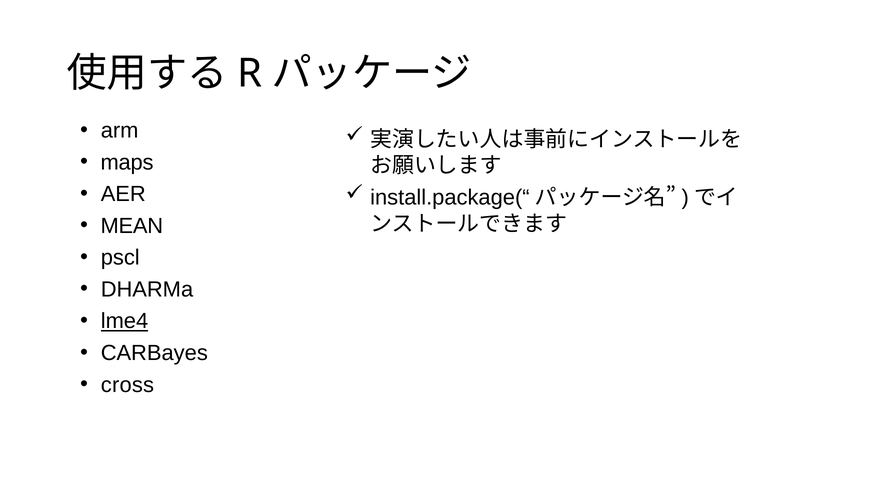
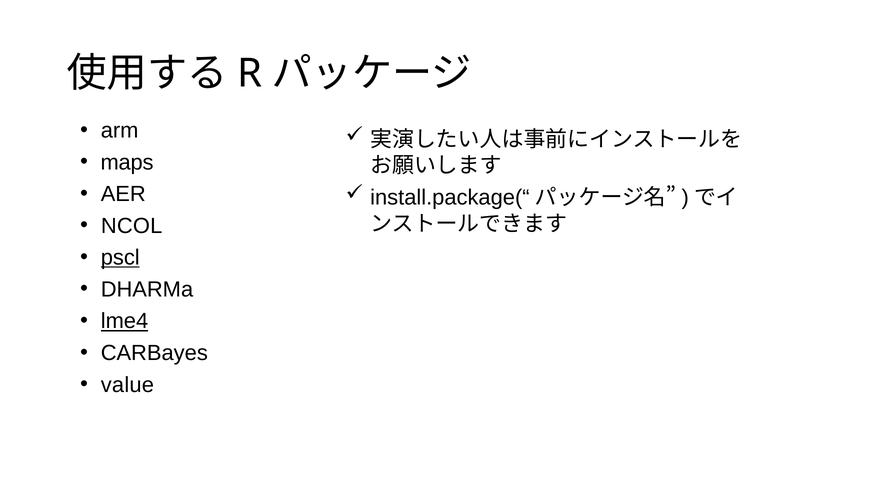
MEAN: MEAN -> NCOL (132, 226)
pscl underline: none -> present (120, 258)
cross: cross -> value (127, 385)
